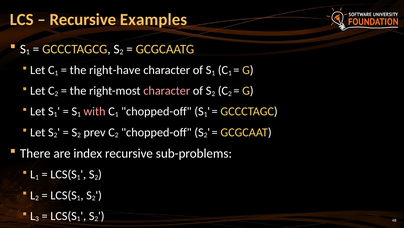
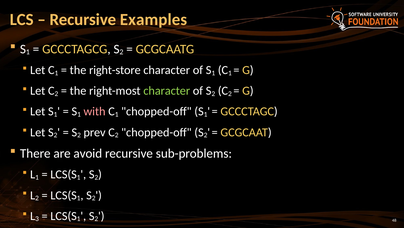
right-have: right-have -> right-store (115, 70)
character colour: pink -> light green (167, 91)
index: index -> avoid (88, 153)
